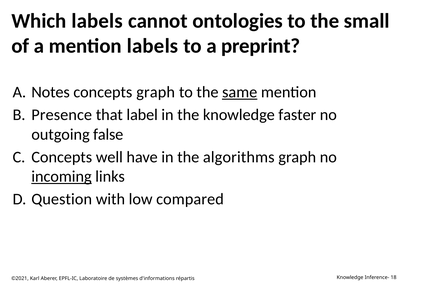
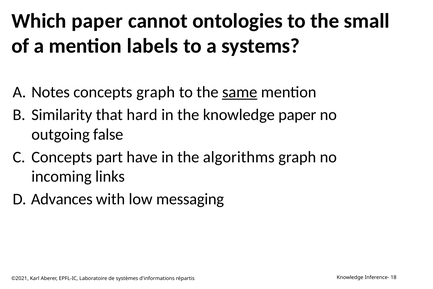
Which labels: labels -> paper (97, 21)
preprint: preprint -> systems (261, 46)
Presence: Presence -> Similarity (62, 115)
label: label -> hard (142, 115)
knowledge faster: faster -> paper (297, 115)
well: well -> part (109, 157)
incoming underline: present -> none (61, 176)
Question: Question -> Advances (62, 199)
compared: compared -> messaging (190, 199)
